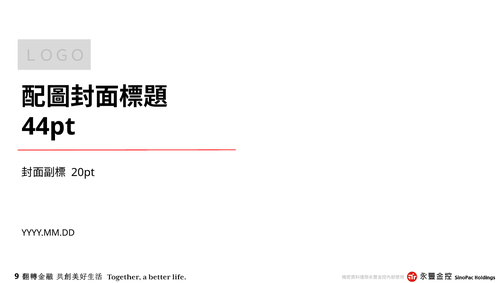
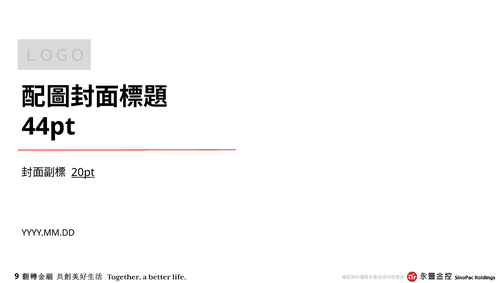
20pt underline: none -> present (83, 173)
